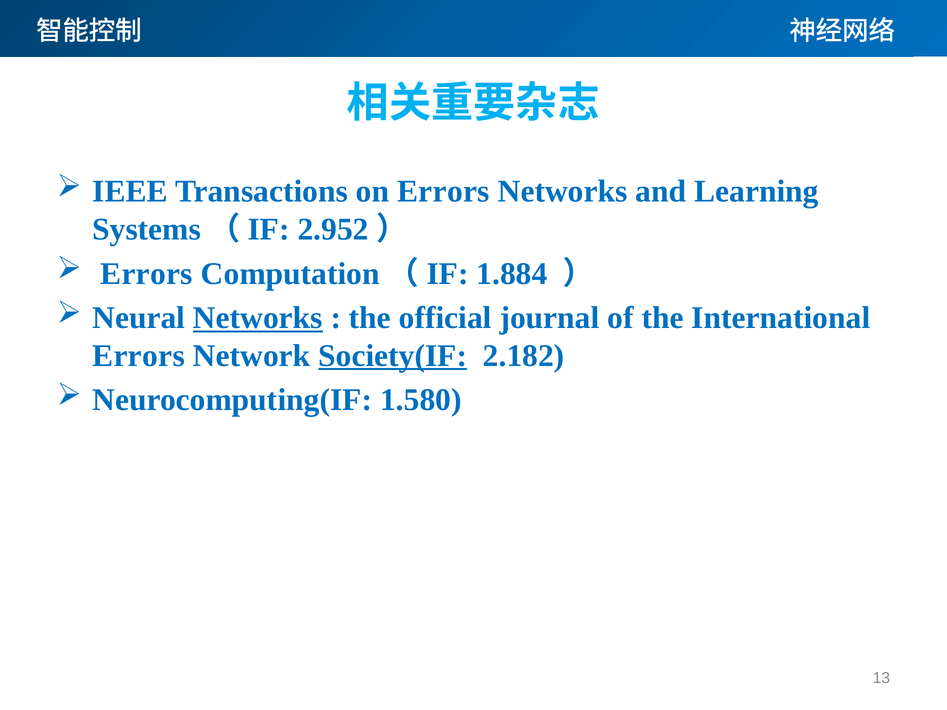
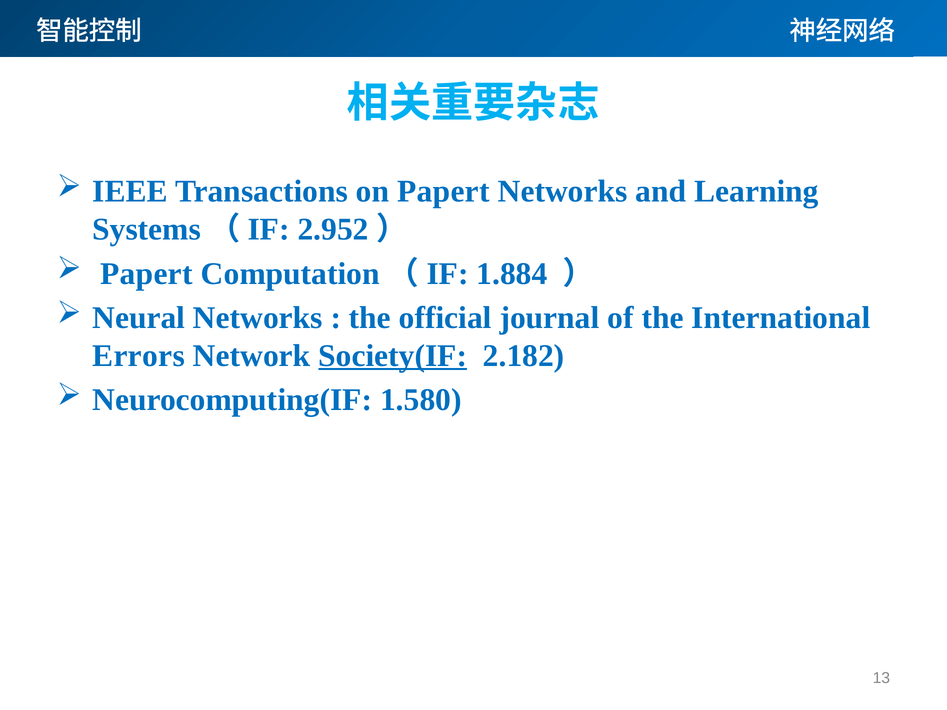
on Errors: Errors -> Papert (443, 192)
Errors: Errors -> Papert (147, 274)
Networks underline: present -> none (258, 318)
